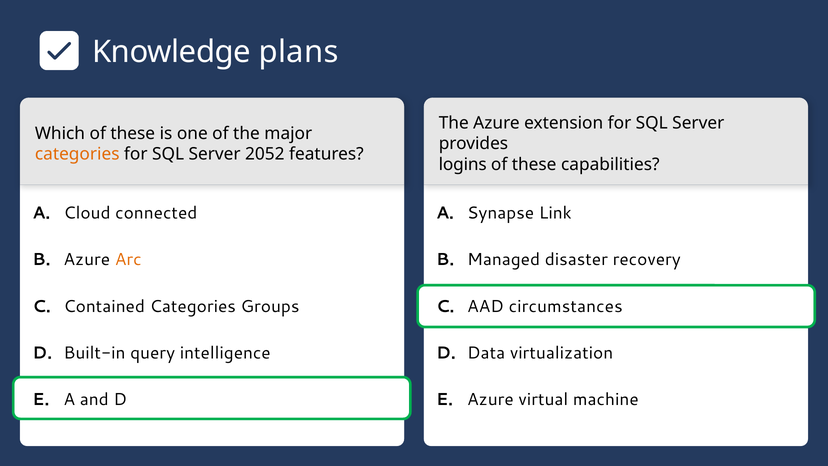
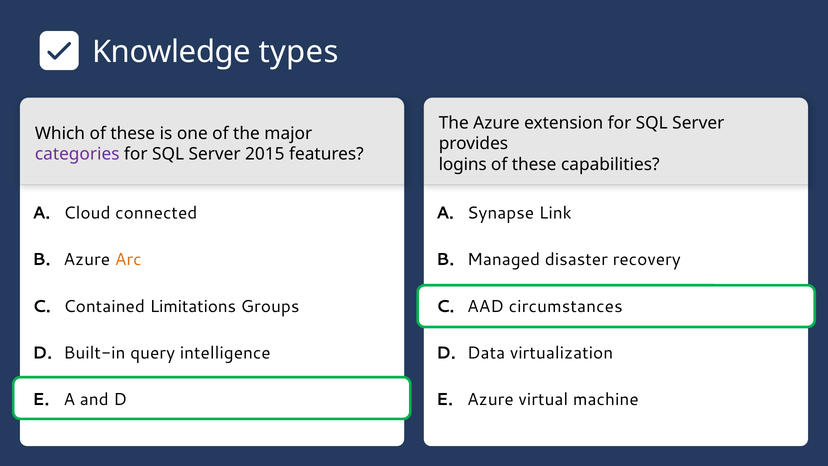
plans: plans -> types (299, 52)
categories colour: orange -> purple (77, 154)
2052: 2052 -> 2015 (265, 154)
Categories: Categories -> Limitations (193, 306)
